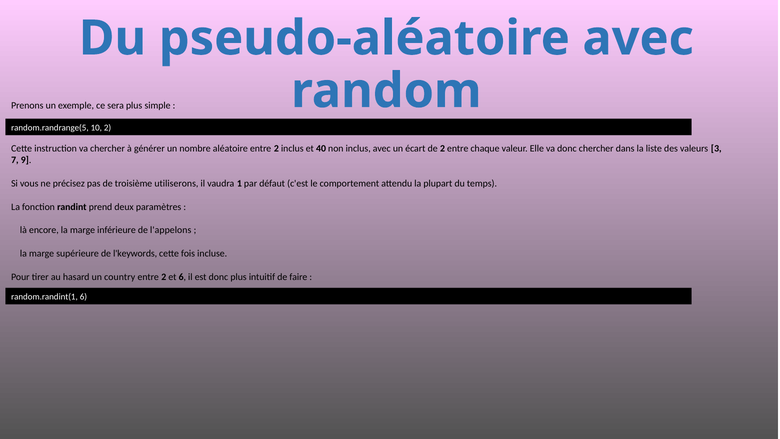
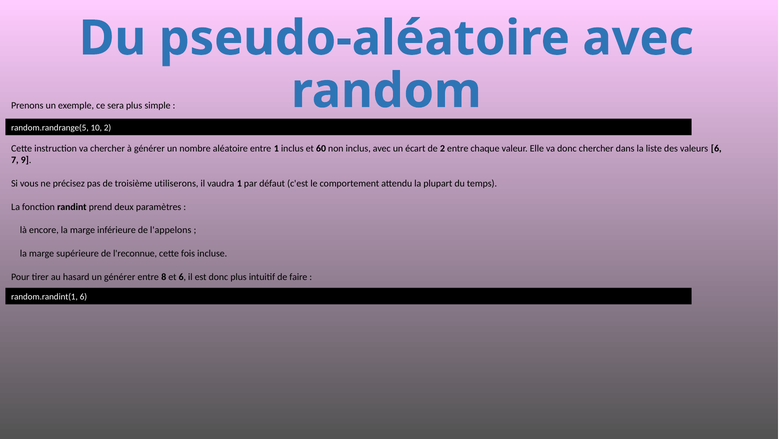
aléatoire entre 2: 2 -> 1 (276, 148)
40: 40 -> 60 (321, 148)
valeurs 3: 3 -> 6 (716, 148)
l'keywords: l'keywords -> l'reconnue (135, 254)
un country: country -> générer (120, 277)
2: 2 -> 8 (164, 277)
